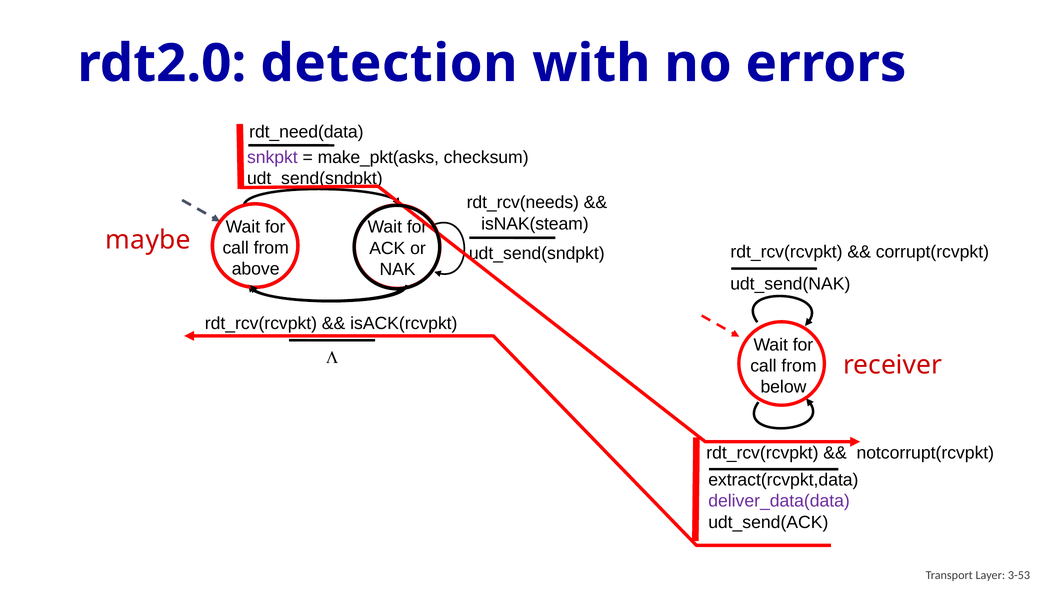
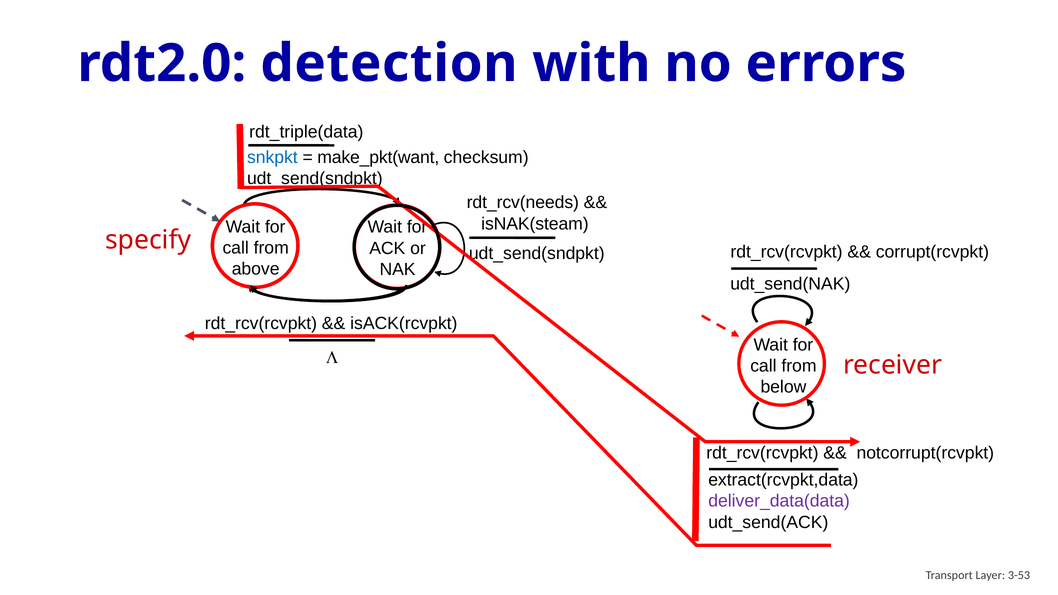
rdt_need(data: rdt_need(data -> rdt_triple(data (306, 132)
snkpkt colour: purple -> blue (272, 157)
make_pkt(asks: make_pkt(asks -> make_pkt(want (378, 157)
maybe: maybe -> specify (148, 240)
